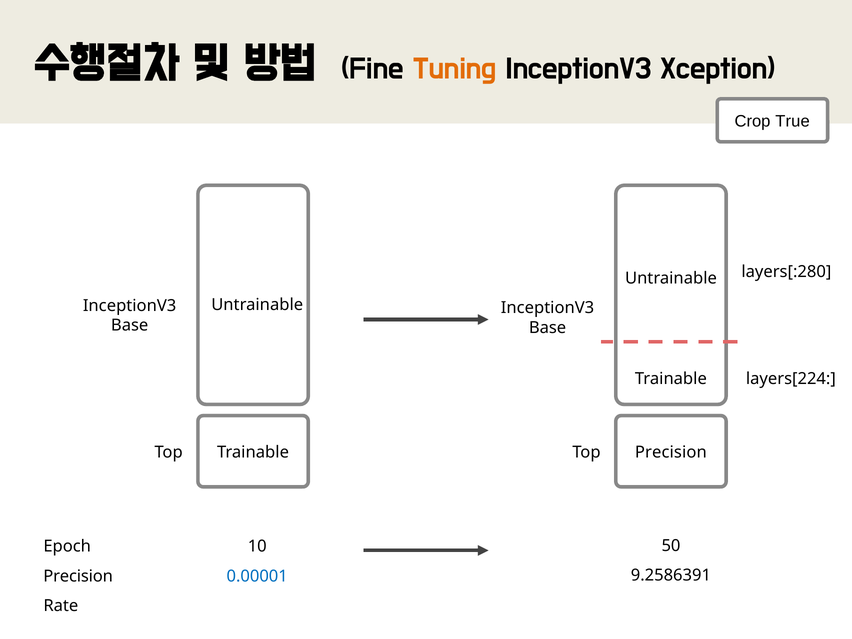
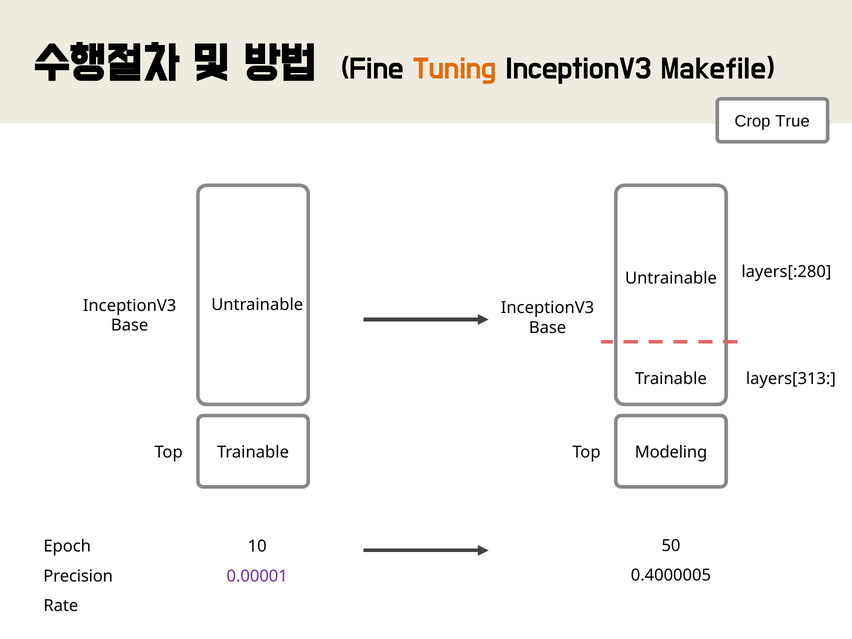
Xception: Xception -> Makefile (718, 69)
layers[224: layers[224 -> layers[313 (791, 379)
Precision: Precision -> Modeling (671, 452)
9.2586391: 9.2586391 -> 0.4000005 (671, 575)
0.00001 colour: blue -> purple (257, 576)
